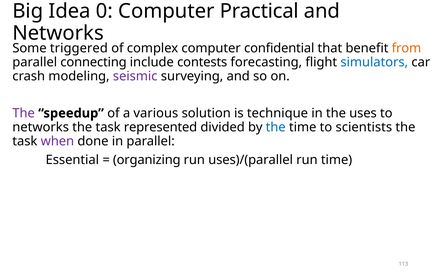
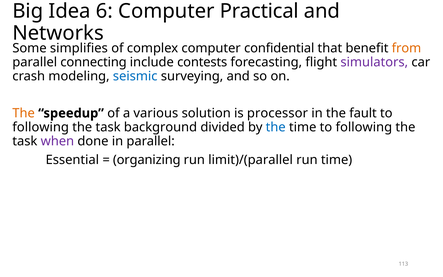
0: 0 -> 6 (105, 11)
triggered: triggered -> simplifies (79, 48)
simulators colour: blue -> purple (374, 62)
seismic colour: purple -> blue (135, 76)
The colour: purple -> orange (24, 113)
technique: technique -> processor (277, 113)
uses: uses -> fault (363, 113)
networks: networks -> following (41, 127)
represented: represented -> background (160, 127)
time to scientists: scientists -> following (364, 127)
uses)/(parallel: uses)/(parallel -> limit)/(parallel (251, 160)
